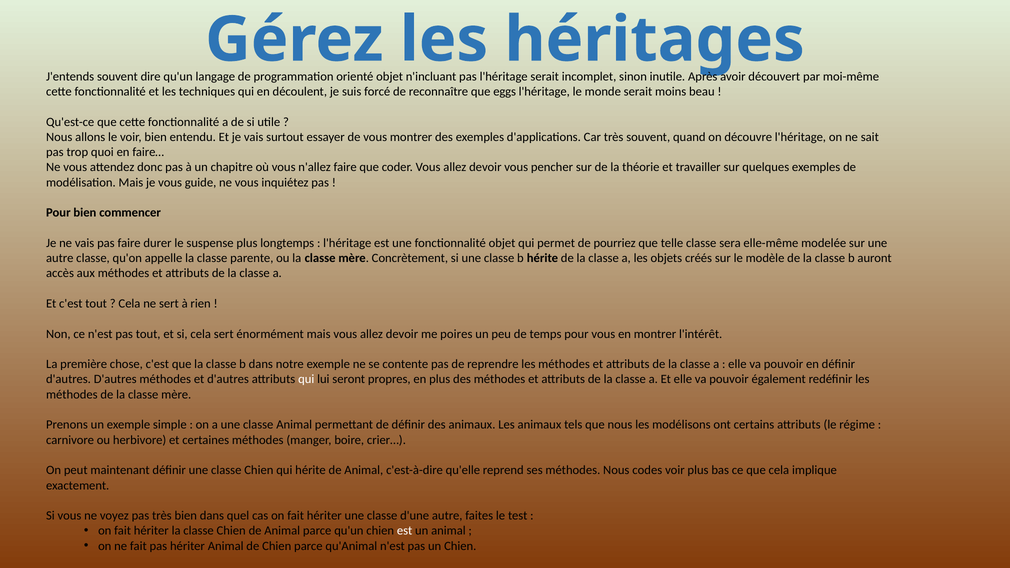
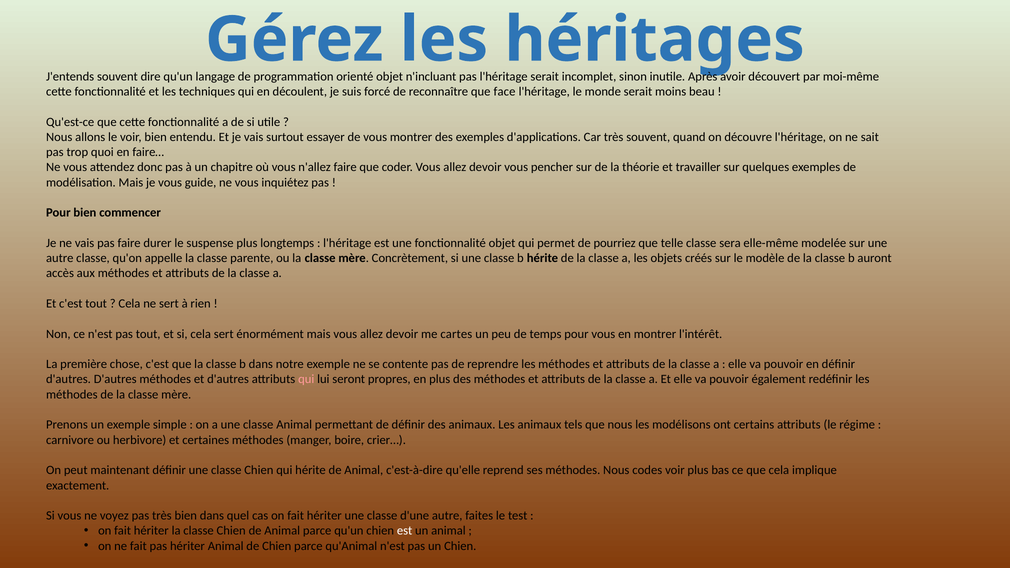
eggs: eggs -> face (505, 92)
poires: poires -> cartes (456, 334)
qui colour: white -> pink (306, 379)
